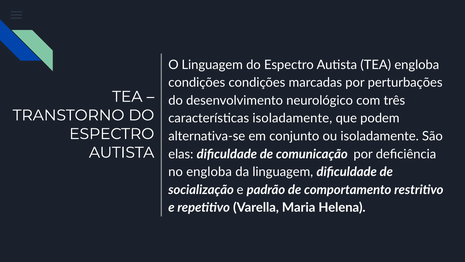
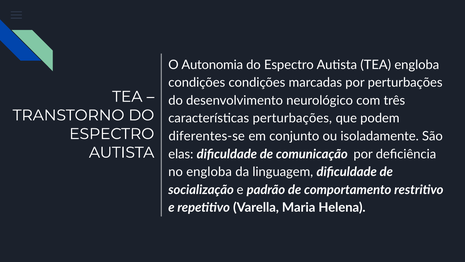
O Linguagem: Linguagem -> Autonomia (212, 65)
características isoladamente: isoladamente -> perturbações (292, 118)
alternativa-se: alternativa-se -> diferentes-se (207, 136)
